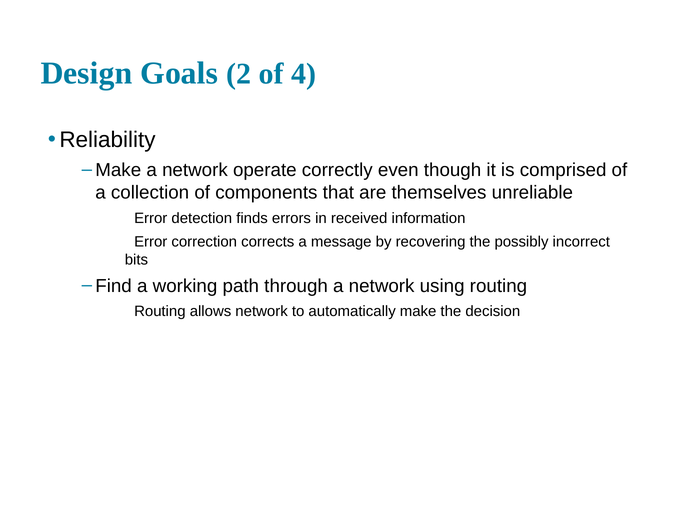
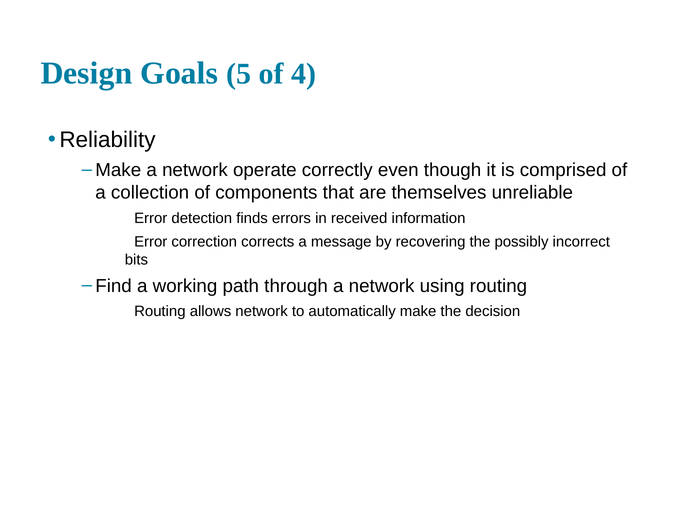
2: 2 -> 5 (239, 74)
